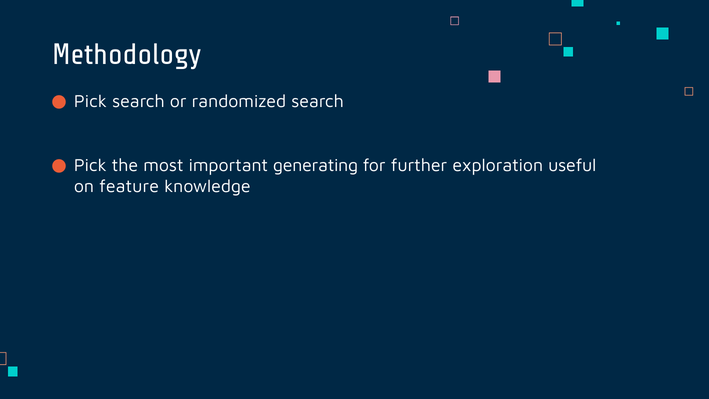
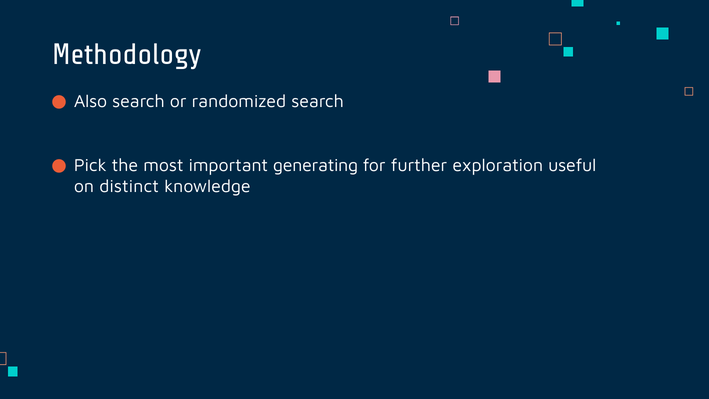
Pick: Pick -> Also (91, 101)
feature: feature -> distinct (129, 187)
